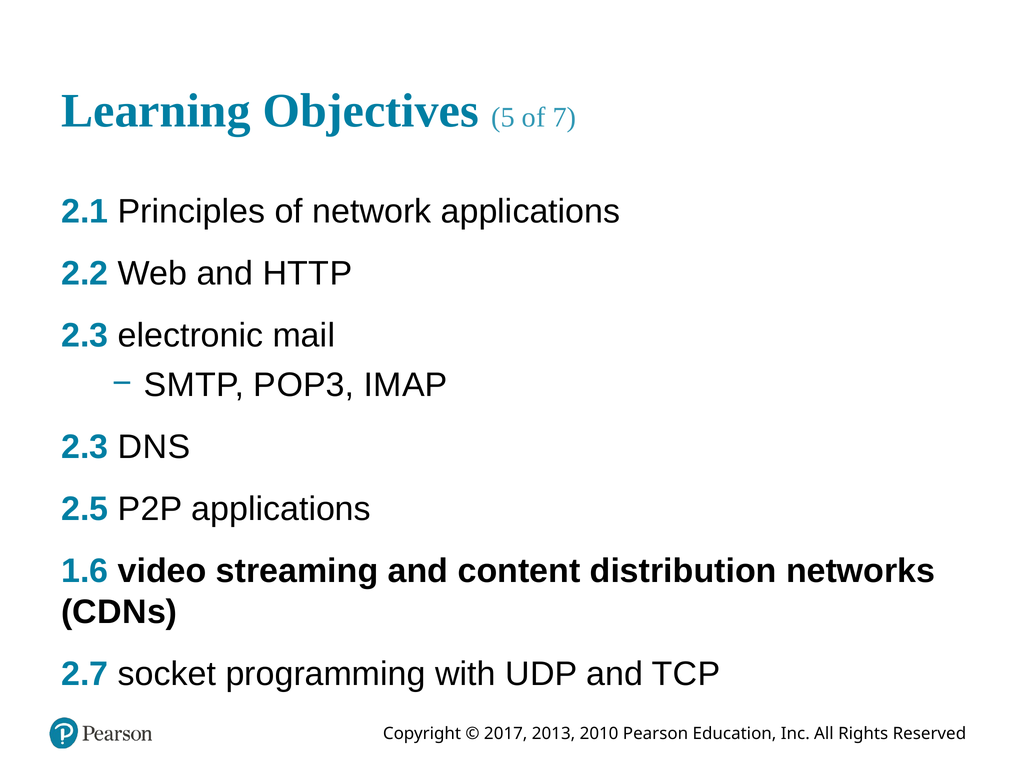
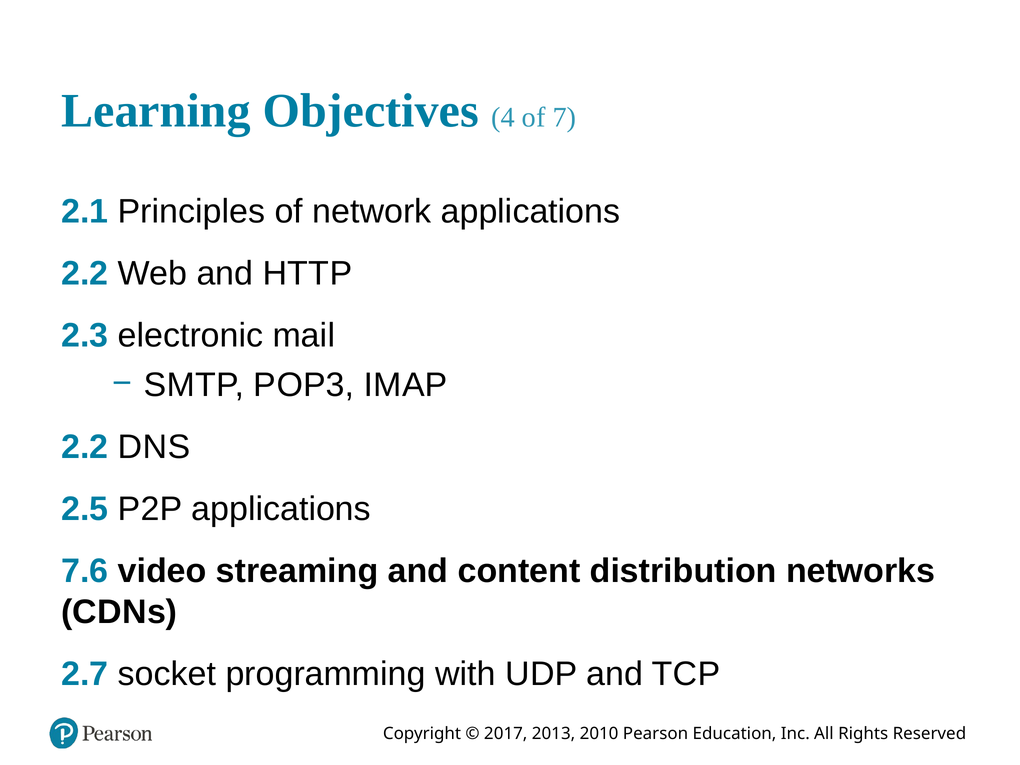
5: 5 -> 4 (503, 117)
2.3: 2.3 -> 2.2 (85, 447)
1.6: 1.6 -> 7.6 (85, 571)
